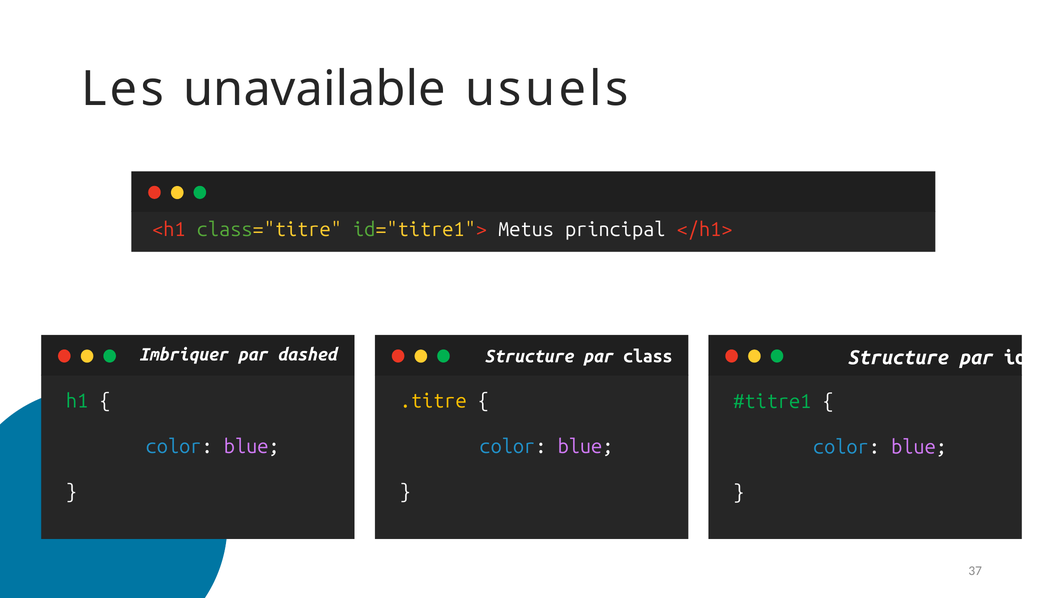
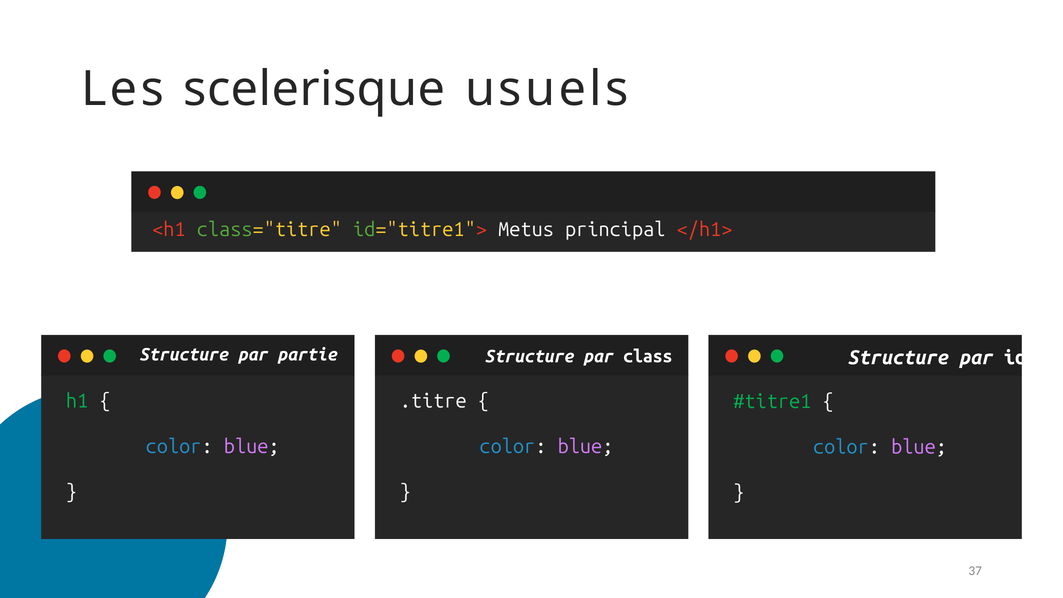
unavailable: unavailable -> scelerisque (314, 89)
Imbriquer: Imbriquer -> Structure (184, 355)
dashed: dashed -> partie (307, 355)
.titre colour: yellow -> white (433, 401)
